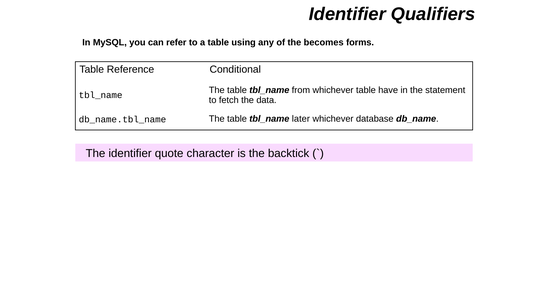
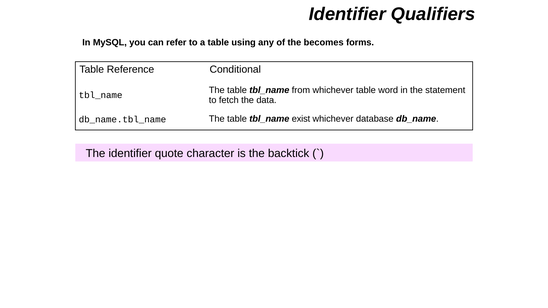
have: have -> word (388, 90)
later: later -> exist (301, 119)
